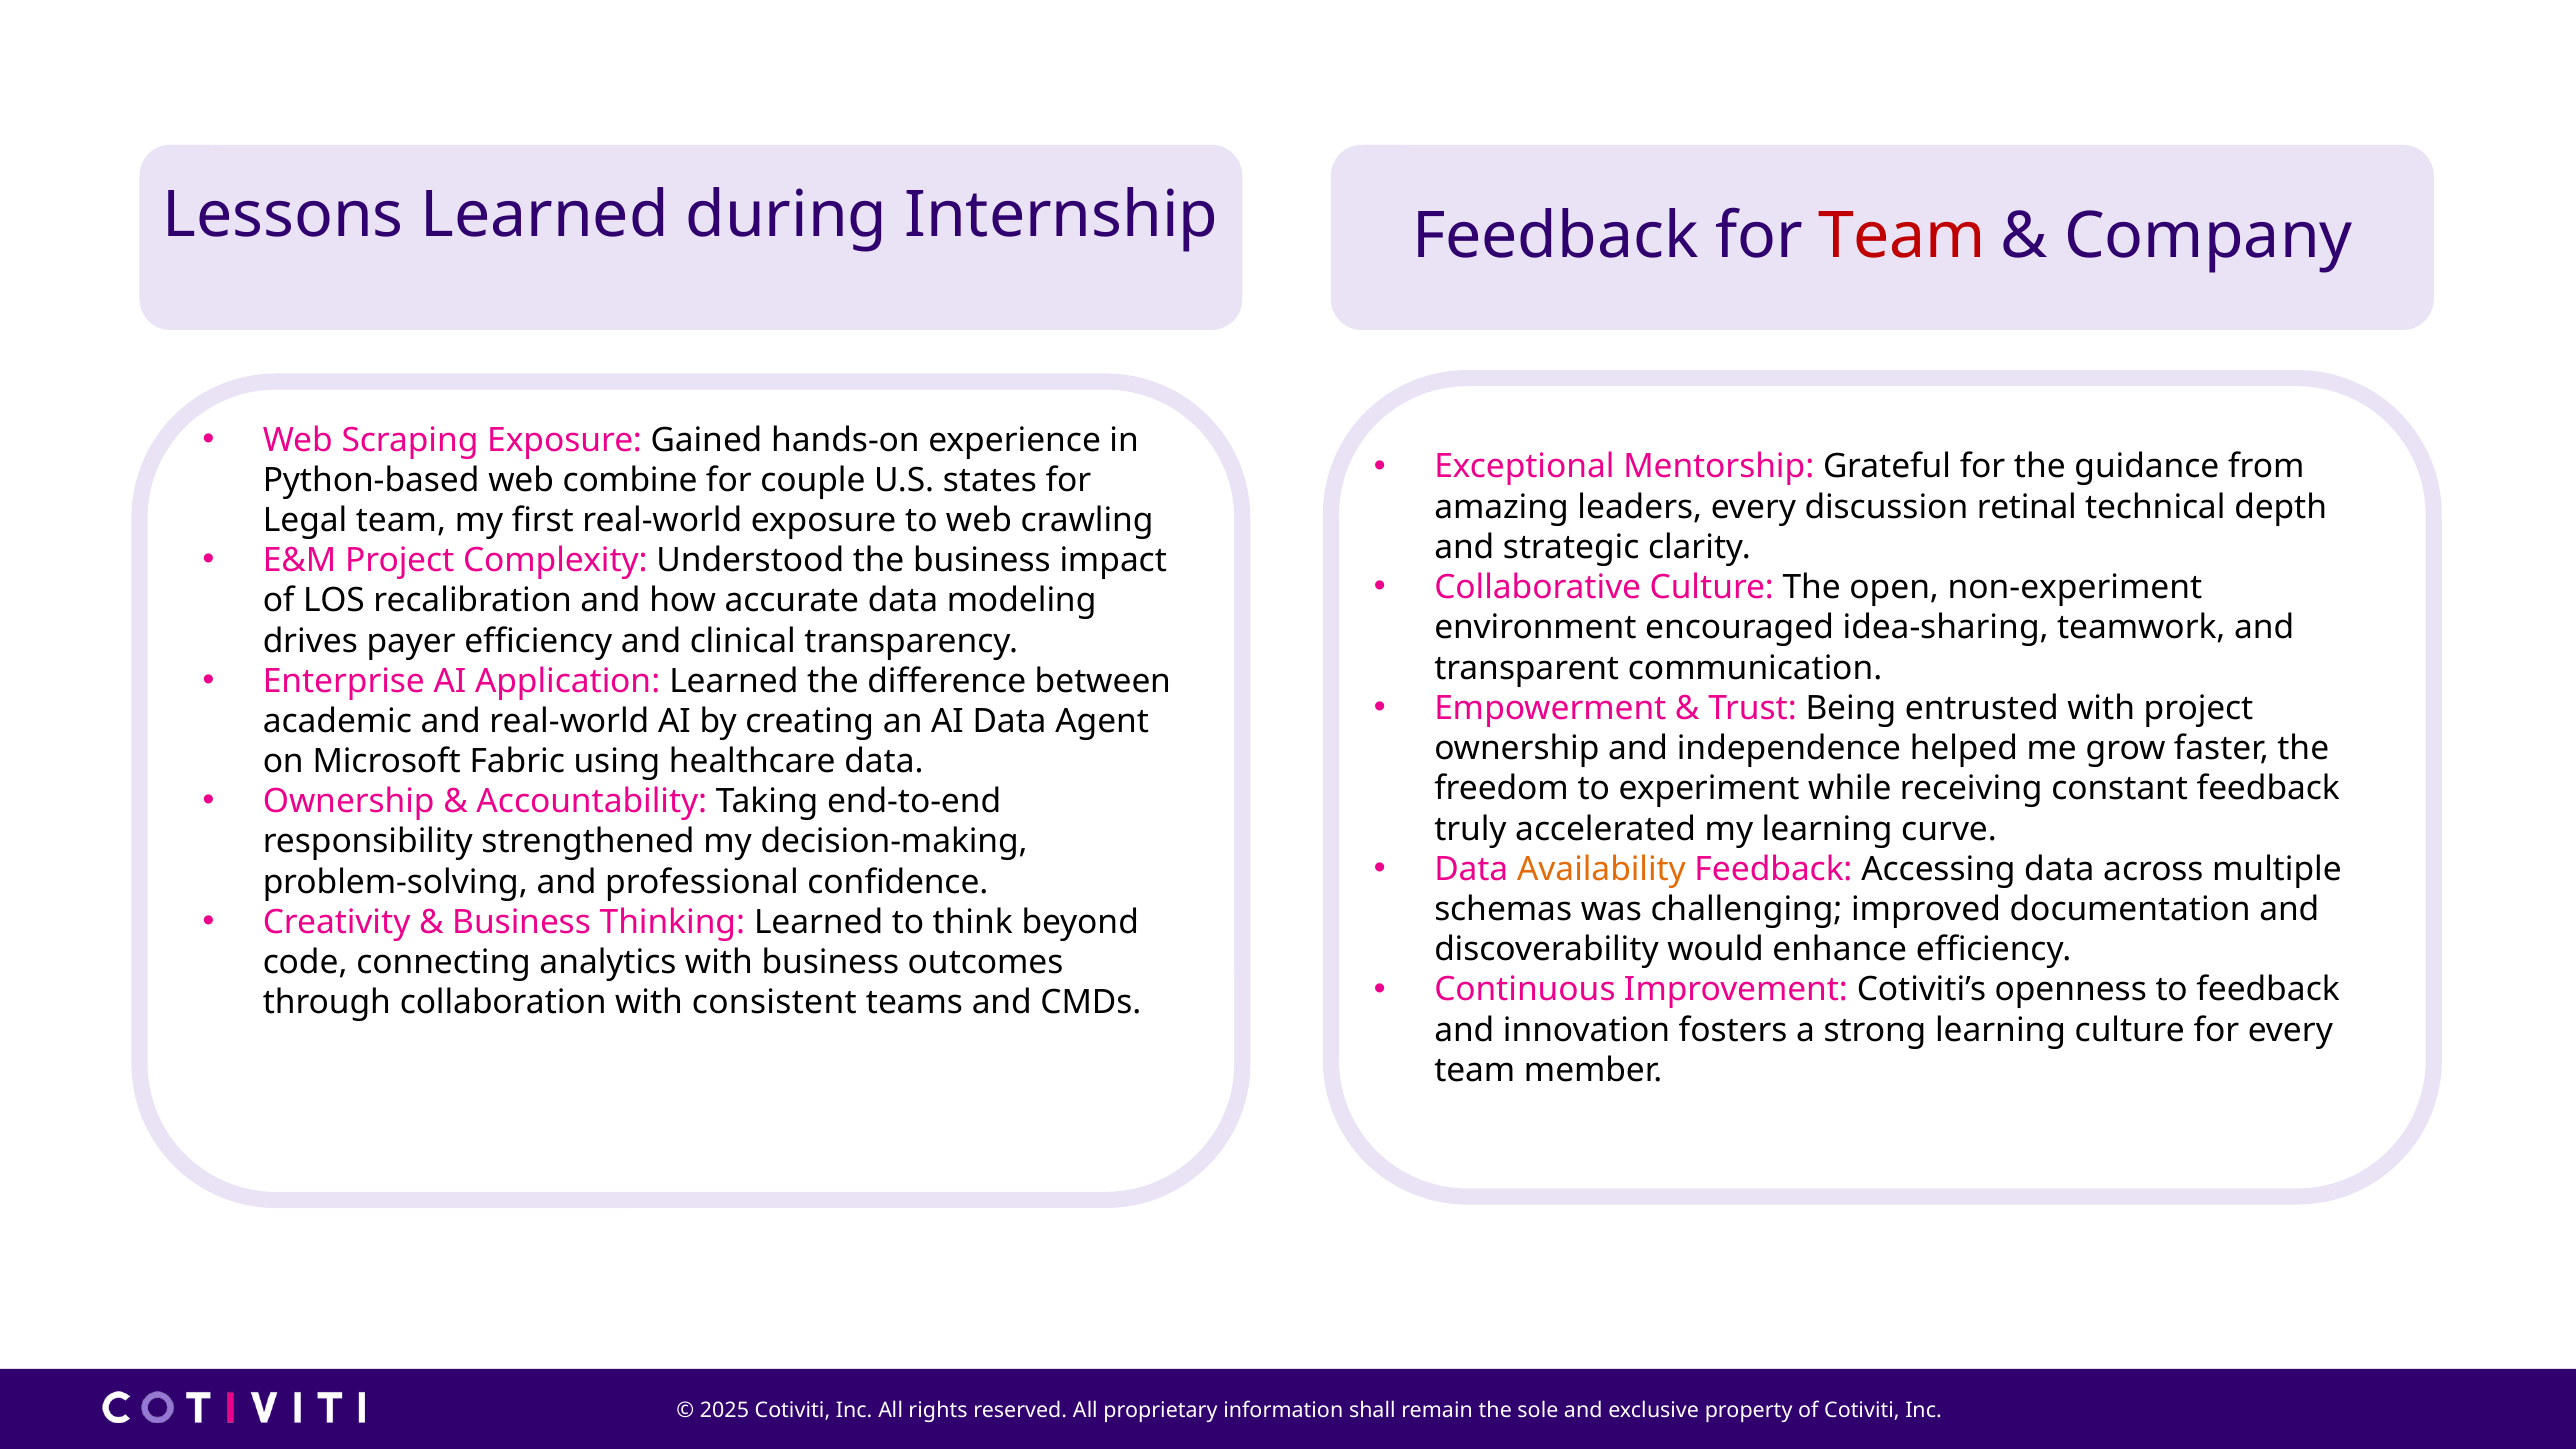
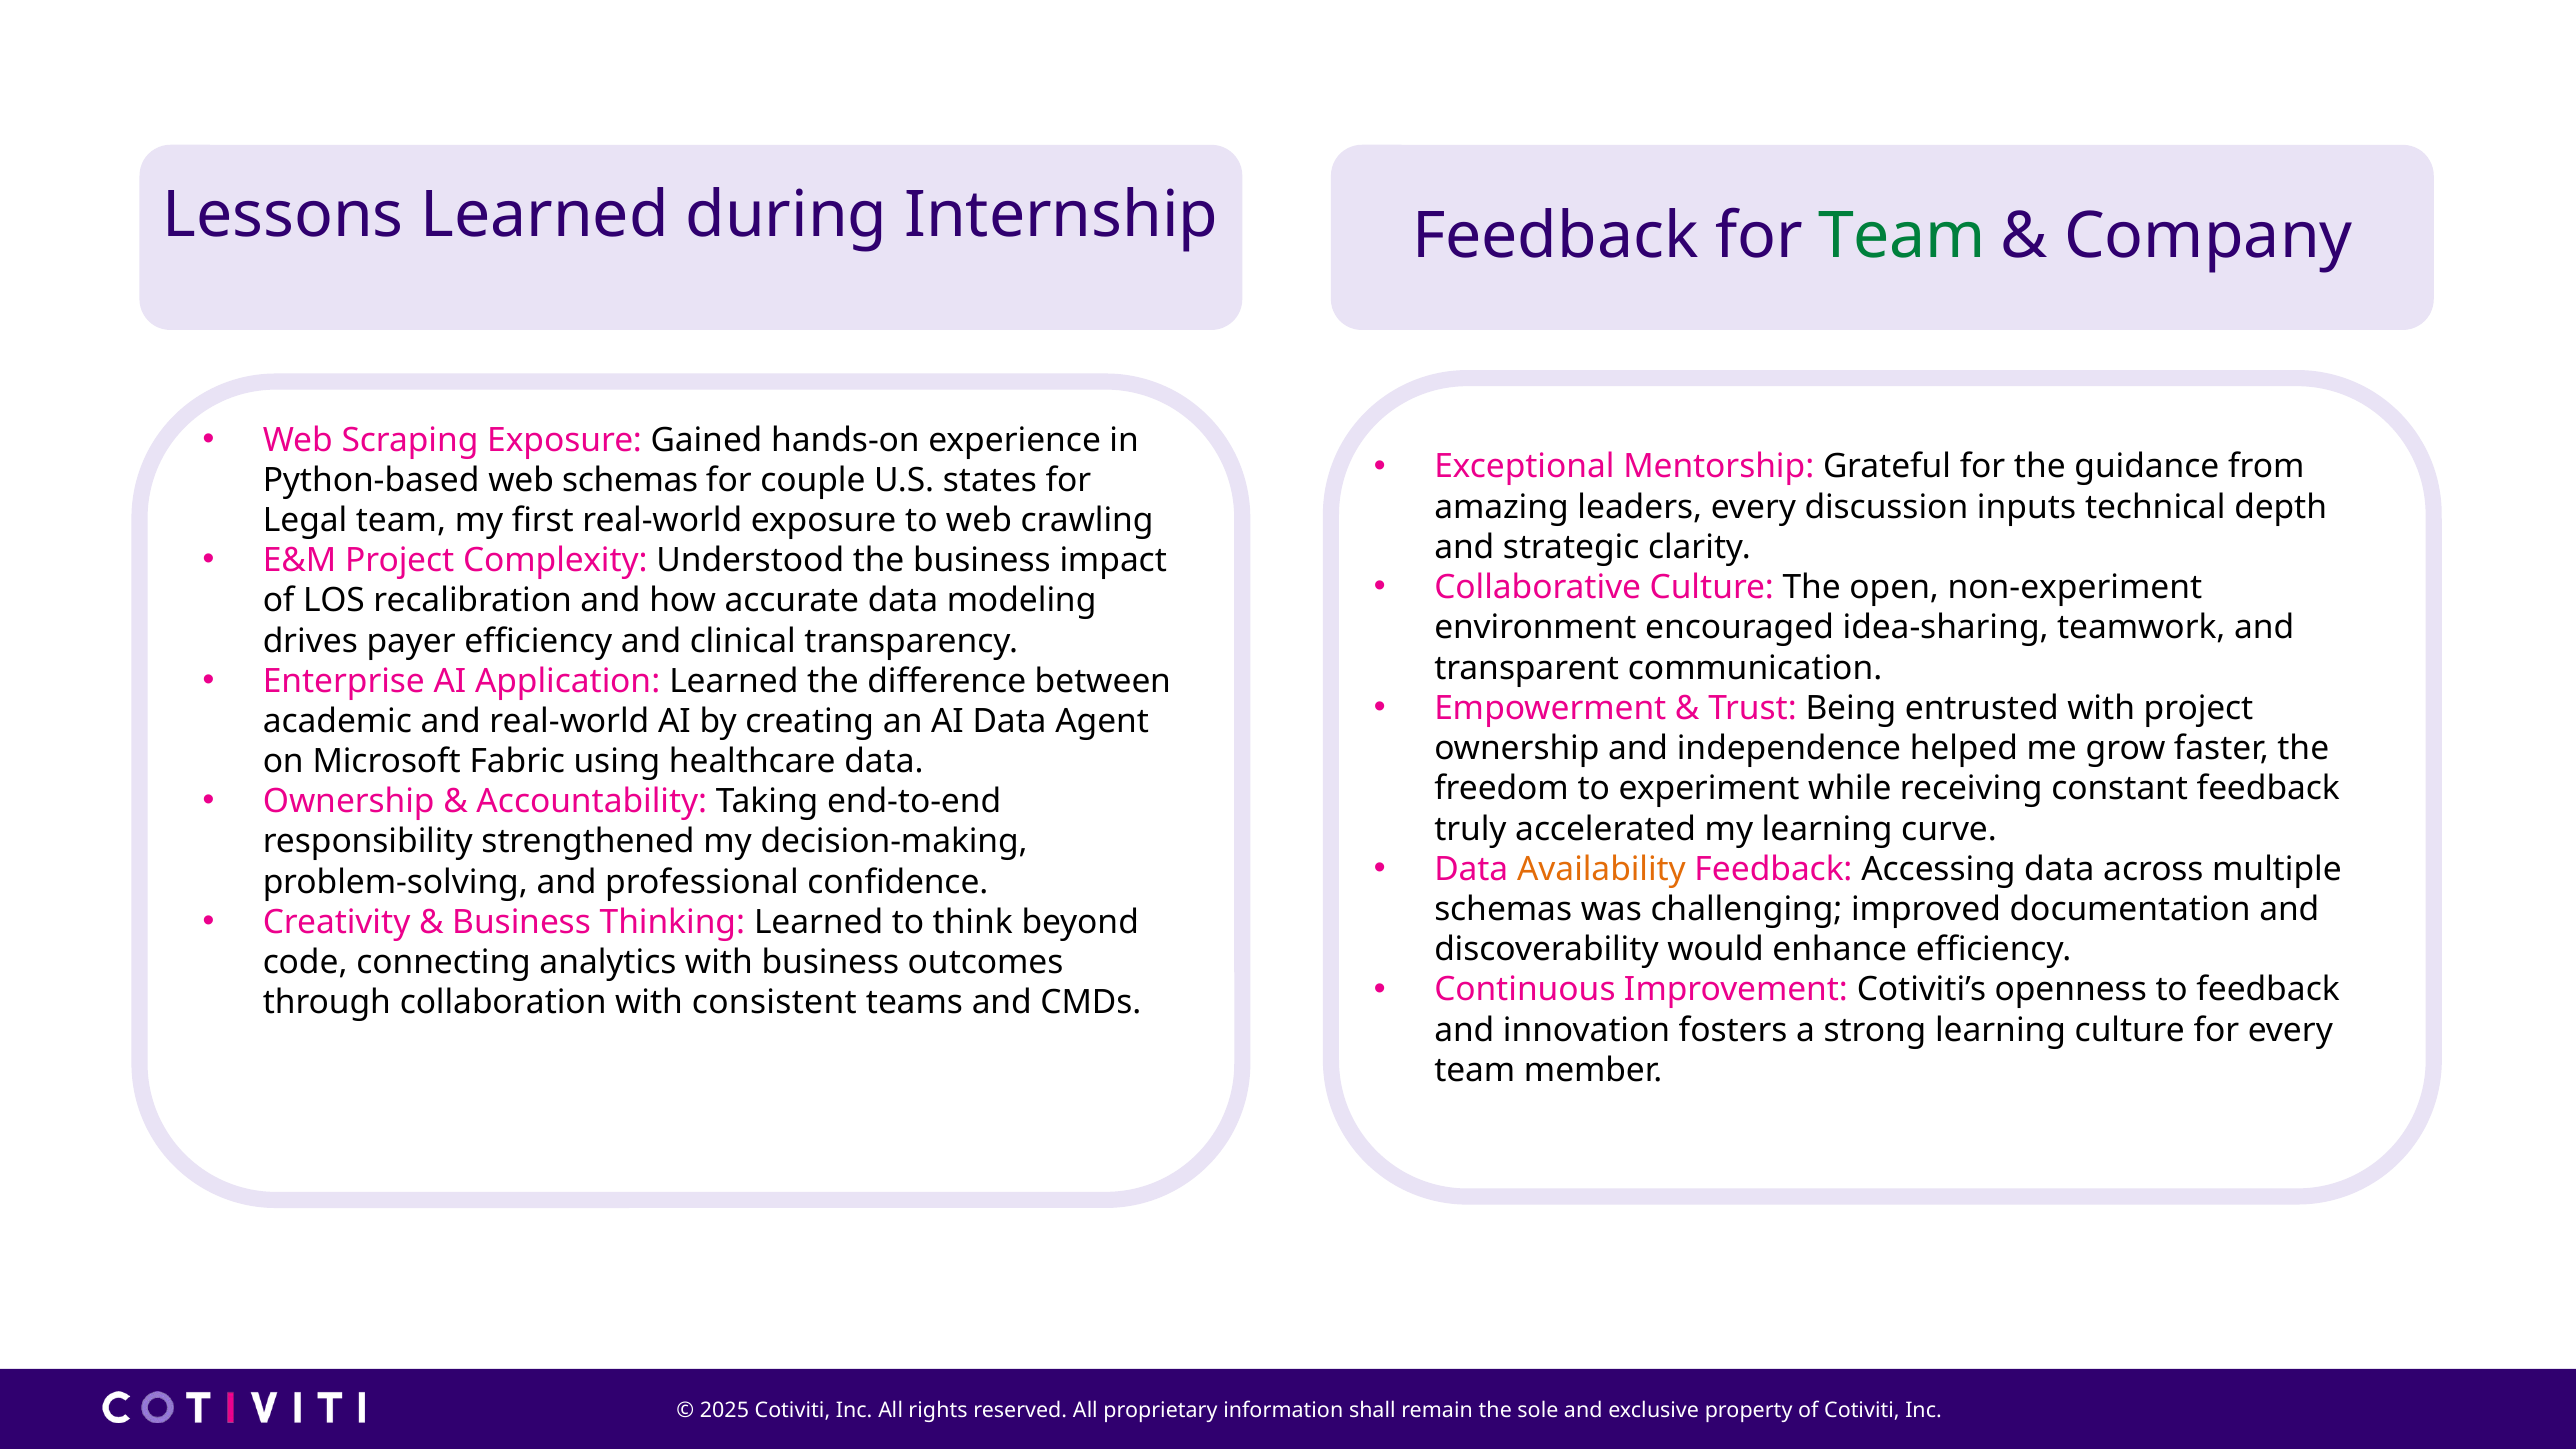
Team colour: red -> green (1902, 236)
web combine: combine -> schemas (630, 480)
retinal: retinal -> inputs (2027, 507)
